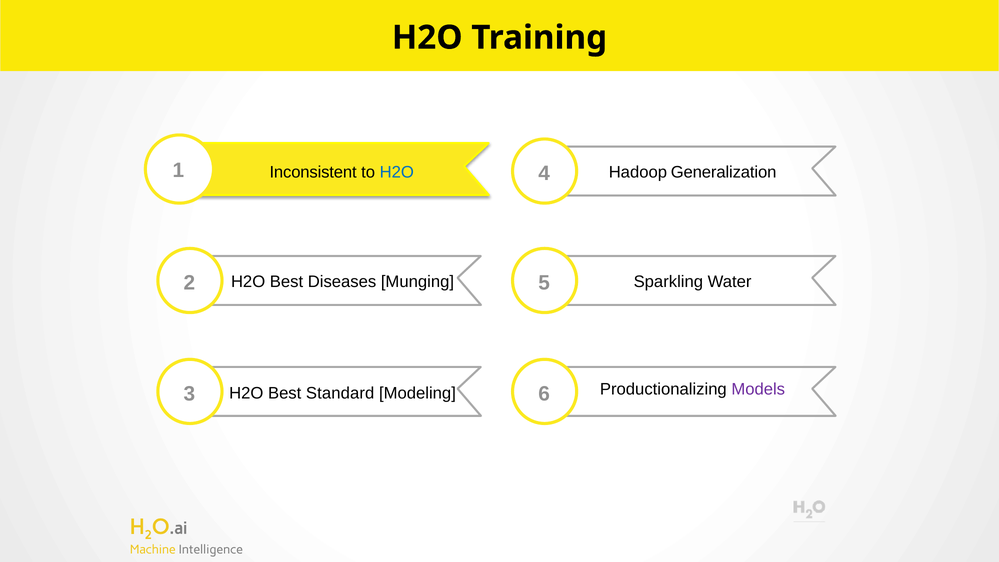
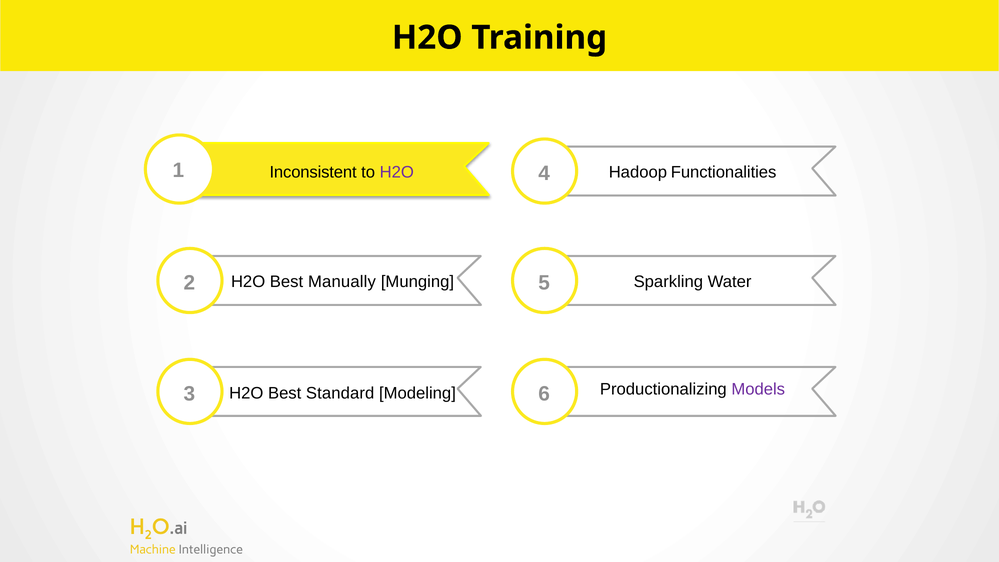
H2O colour: blue -> purple (397, 172)
Generalization: Generalization -> Functionalities (724, 172)
Diseases: Diseases -> Manually (342, 281)
